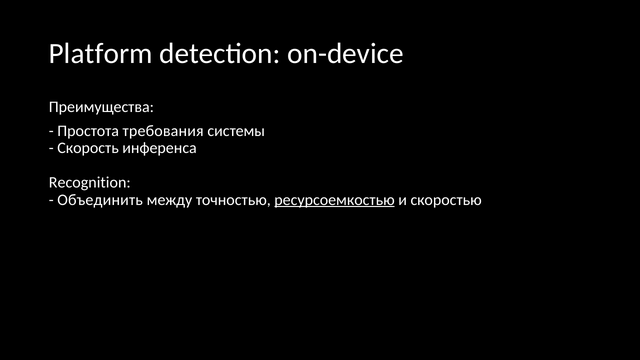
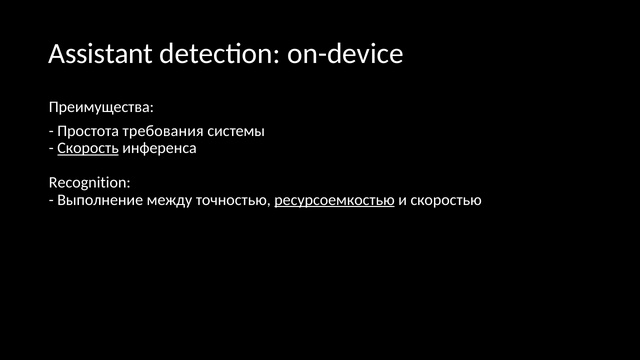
Platform: Platform -> Assistant (101, 54)
Скорость underline: none -> present (88, 148)
Объединить: Объединить -> Выполнение (100, 200)
